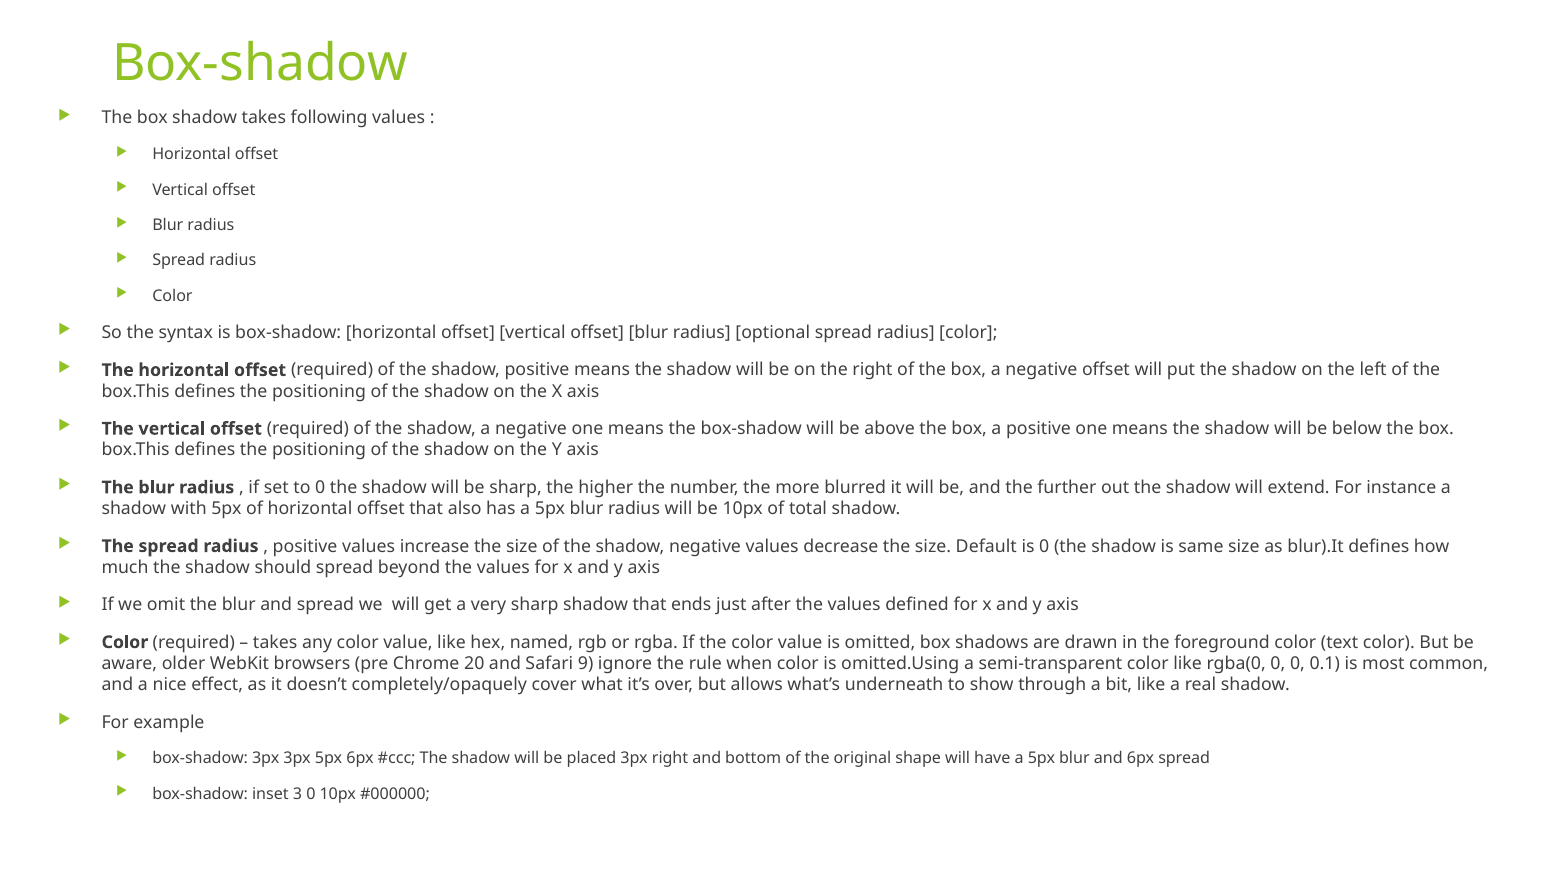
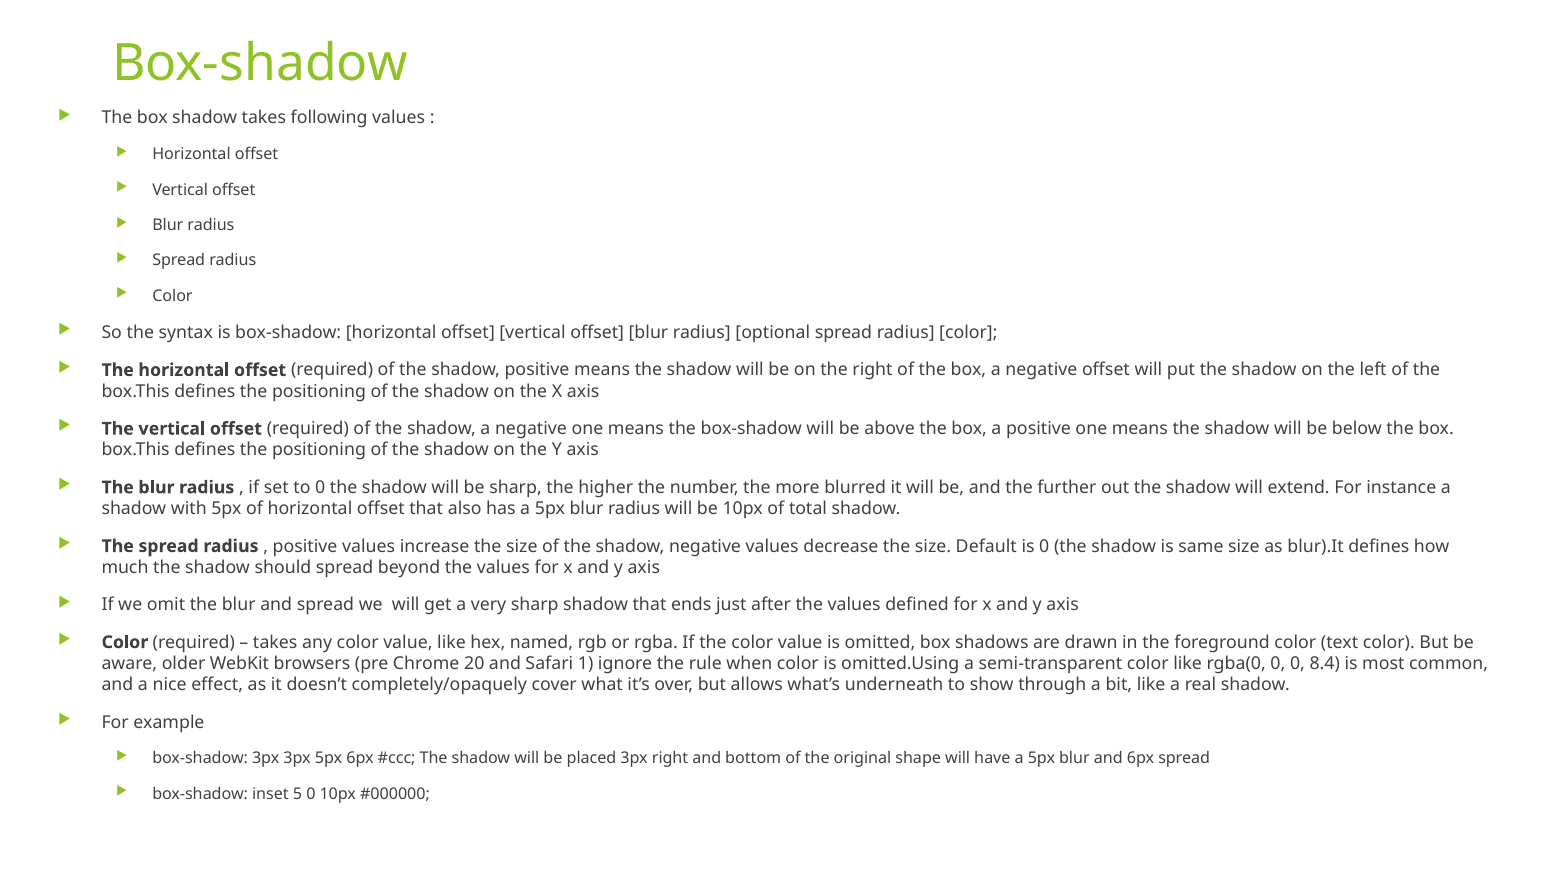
9: 9 -> 1 (586, 664)
0.1: 0.1 -> 8.4 (1325, 664)
3: 3 -> 5 (298, 794)
